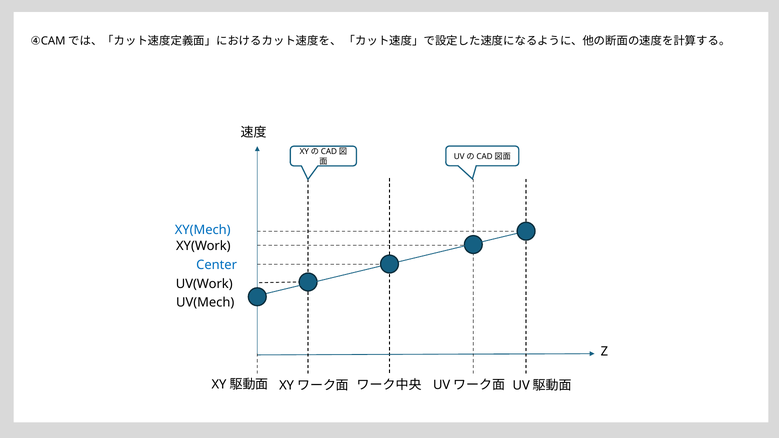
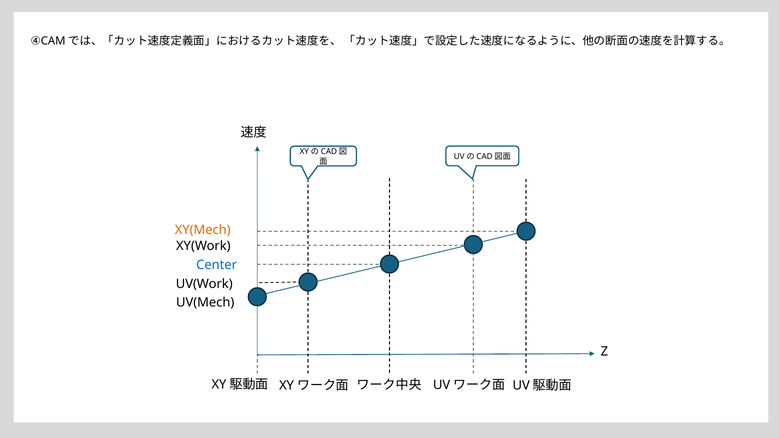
XY(Mech colour: blue -> orange (203, 230)
